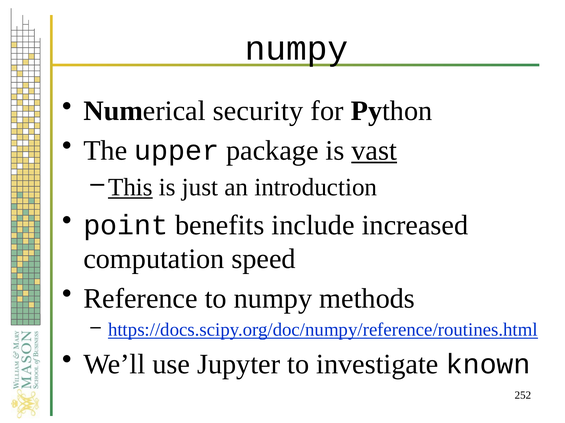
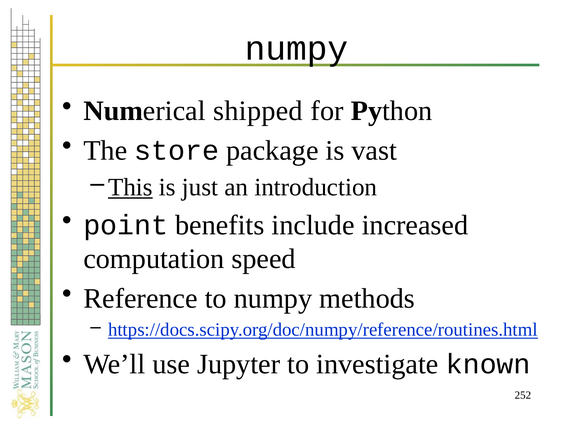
security: security -> shipped (258, 111)
upper: upper -> store (177, 151)
vast underline: present -> none (374, 151)
